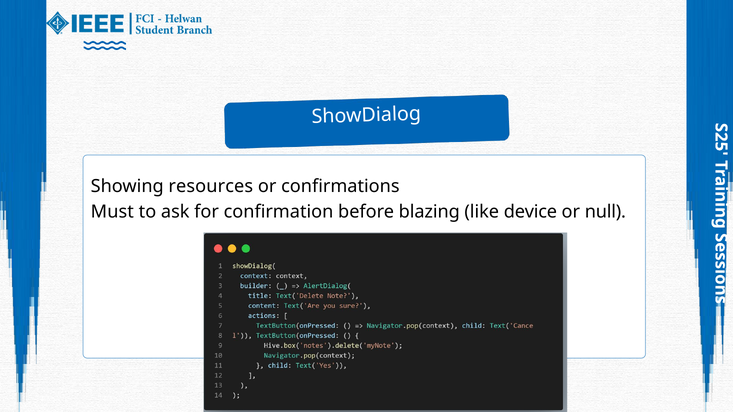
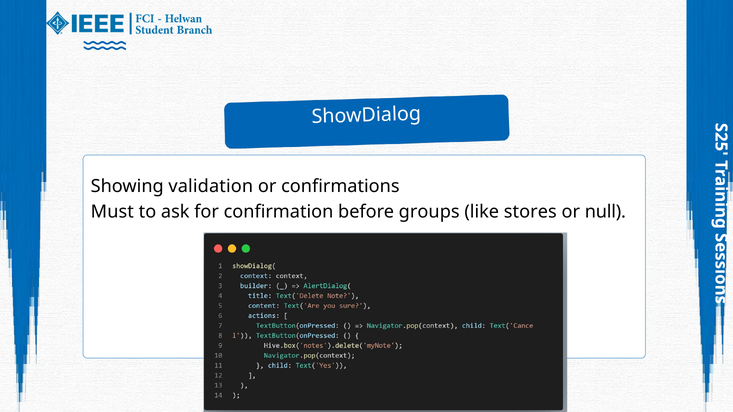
resources: resources -> validation (211, 187)
blazing: blazing -> groups (429, 212)
device: device -> stores (530, 212)
